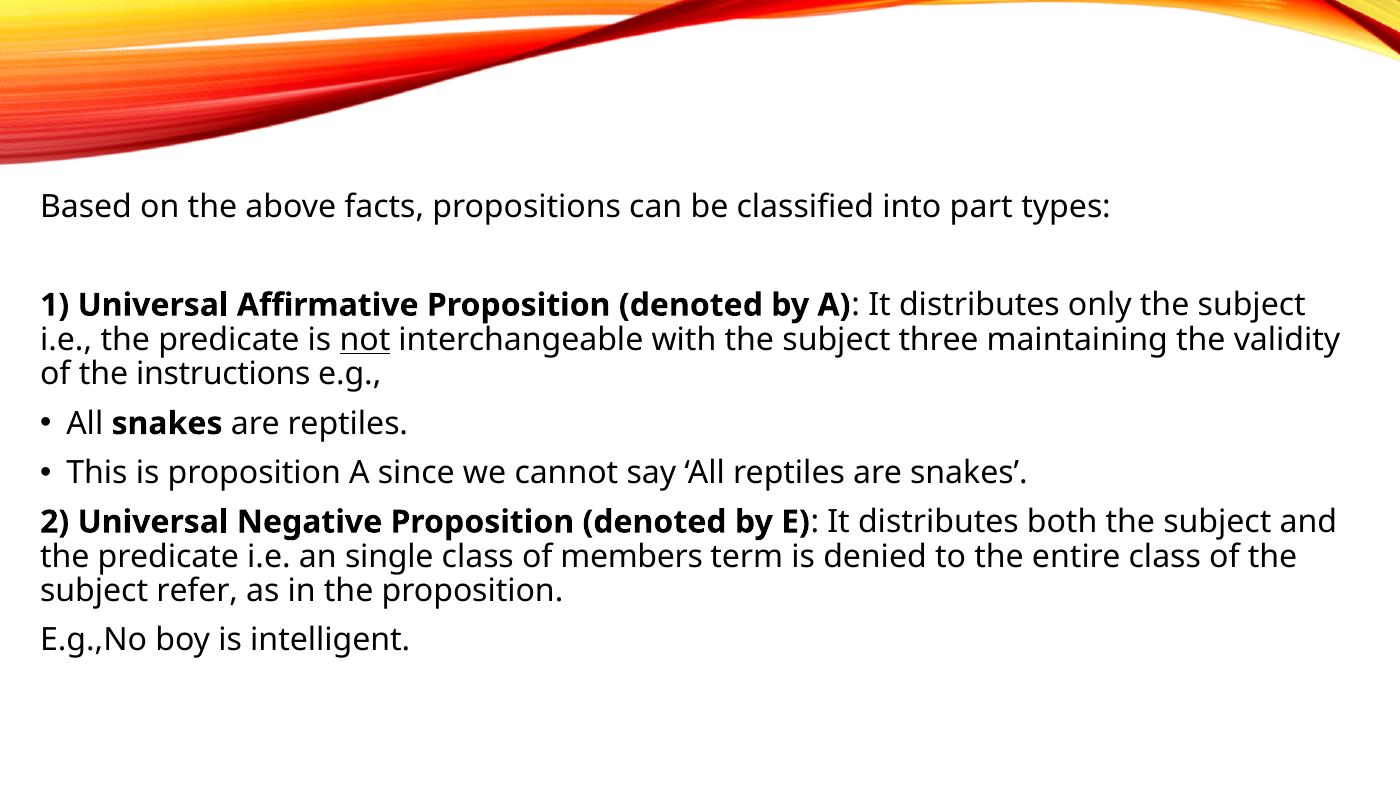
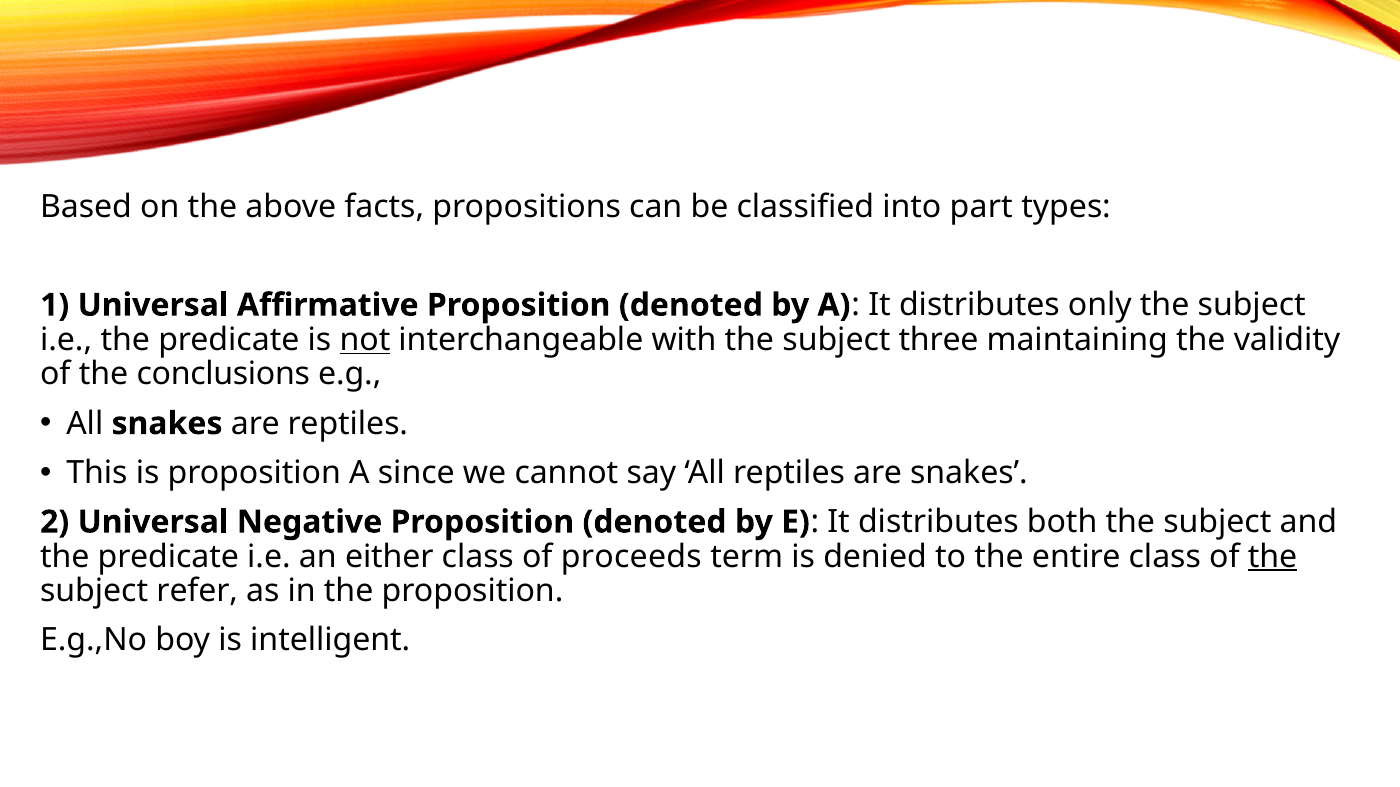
instructions: instructions -> conclusions (223, 375)
single: single -> either (389, 557)
members: members -> proceeds (631, 557)
the underline: none -> present (1273, 557)
